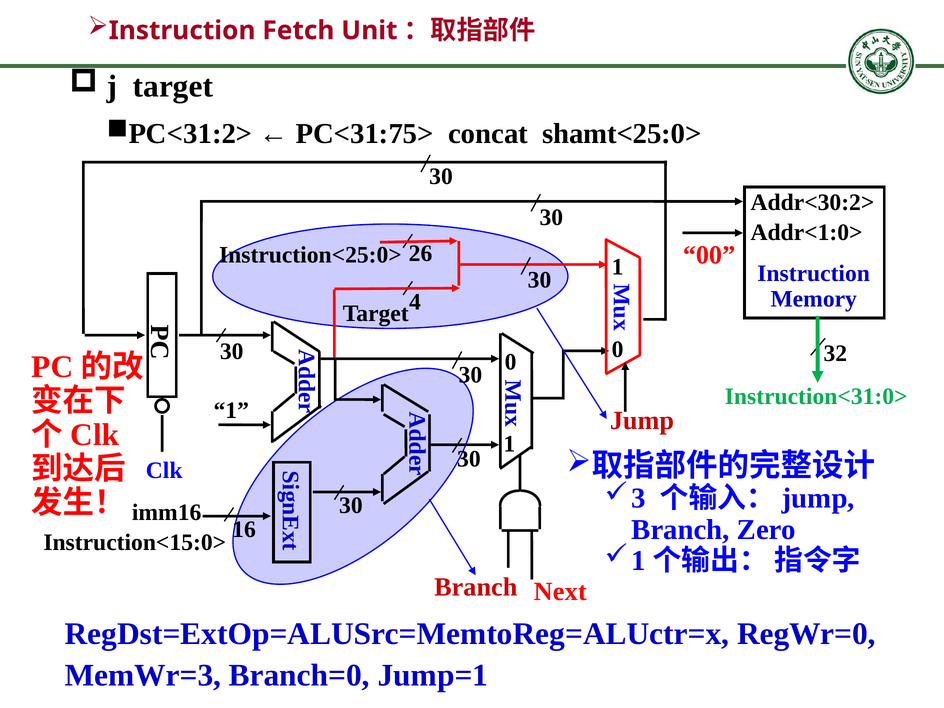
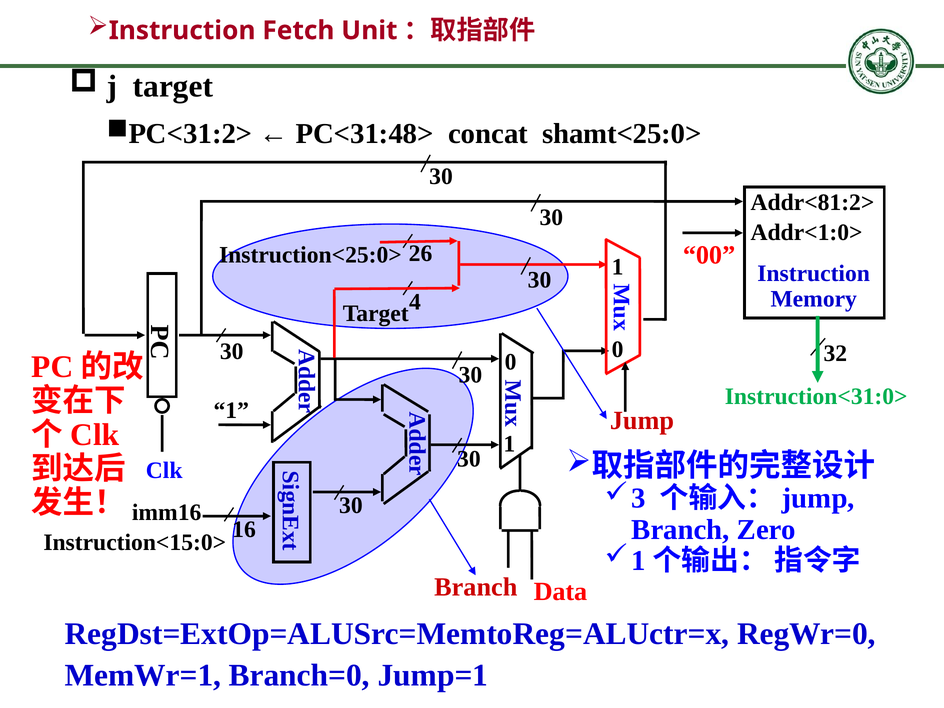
PC<31:75>: PC<31:75> -> PC<31:48> (365, 134)
Addr<30:2>: Addr<30:2> -> Addr<81:2> (812, 203)
Next: Next -> Data (560, 592)
MemWr=3: MemWr=3 -> MemWr=1 (143, 675)
